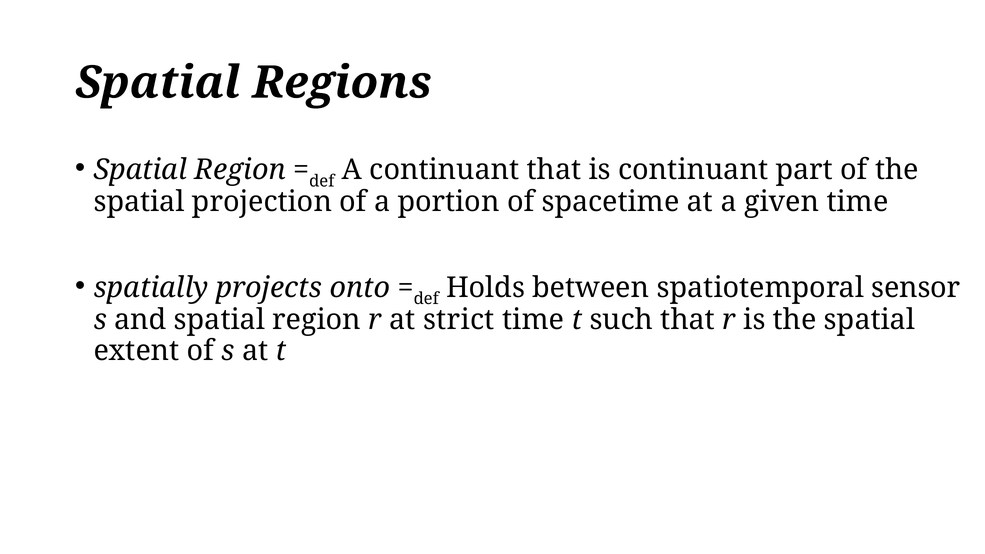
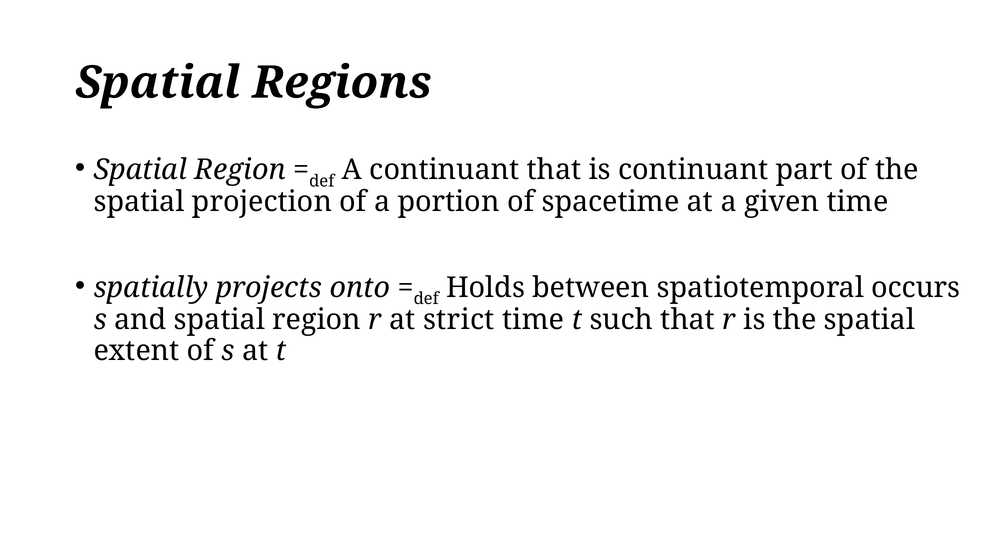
sensor: sensor -> occurs (916, 288)
